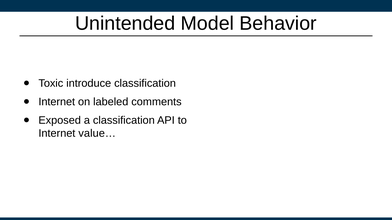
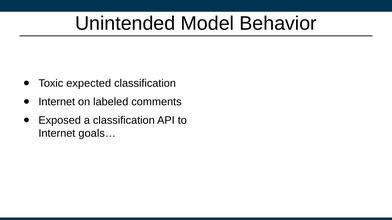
introduce: introduce -> expected (89, 83)
value…: value… -> goals… (97, 134)
